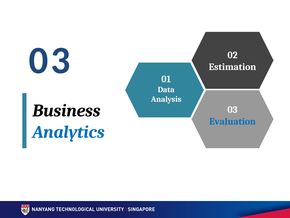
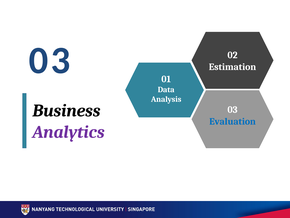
Analytics colour: blue -> purple (69, 132)
